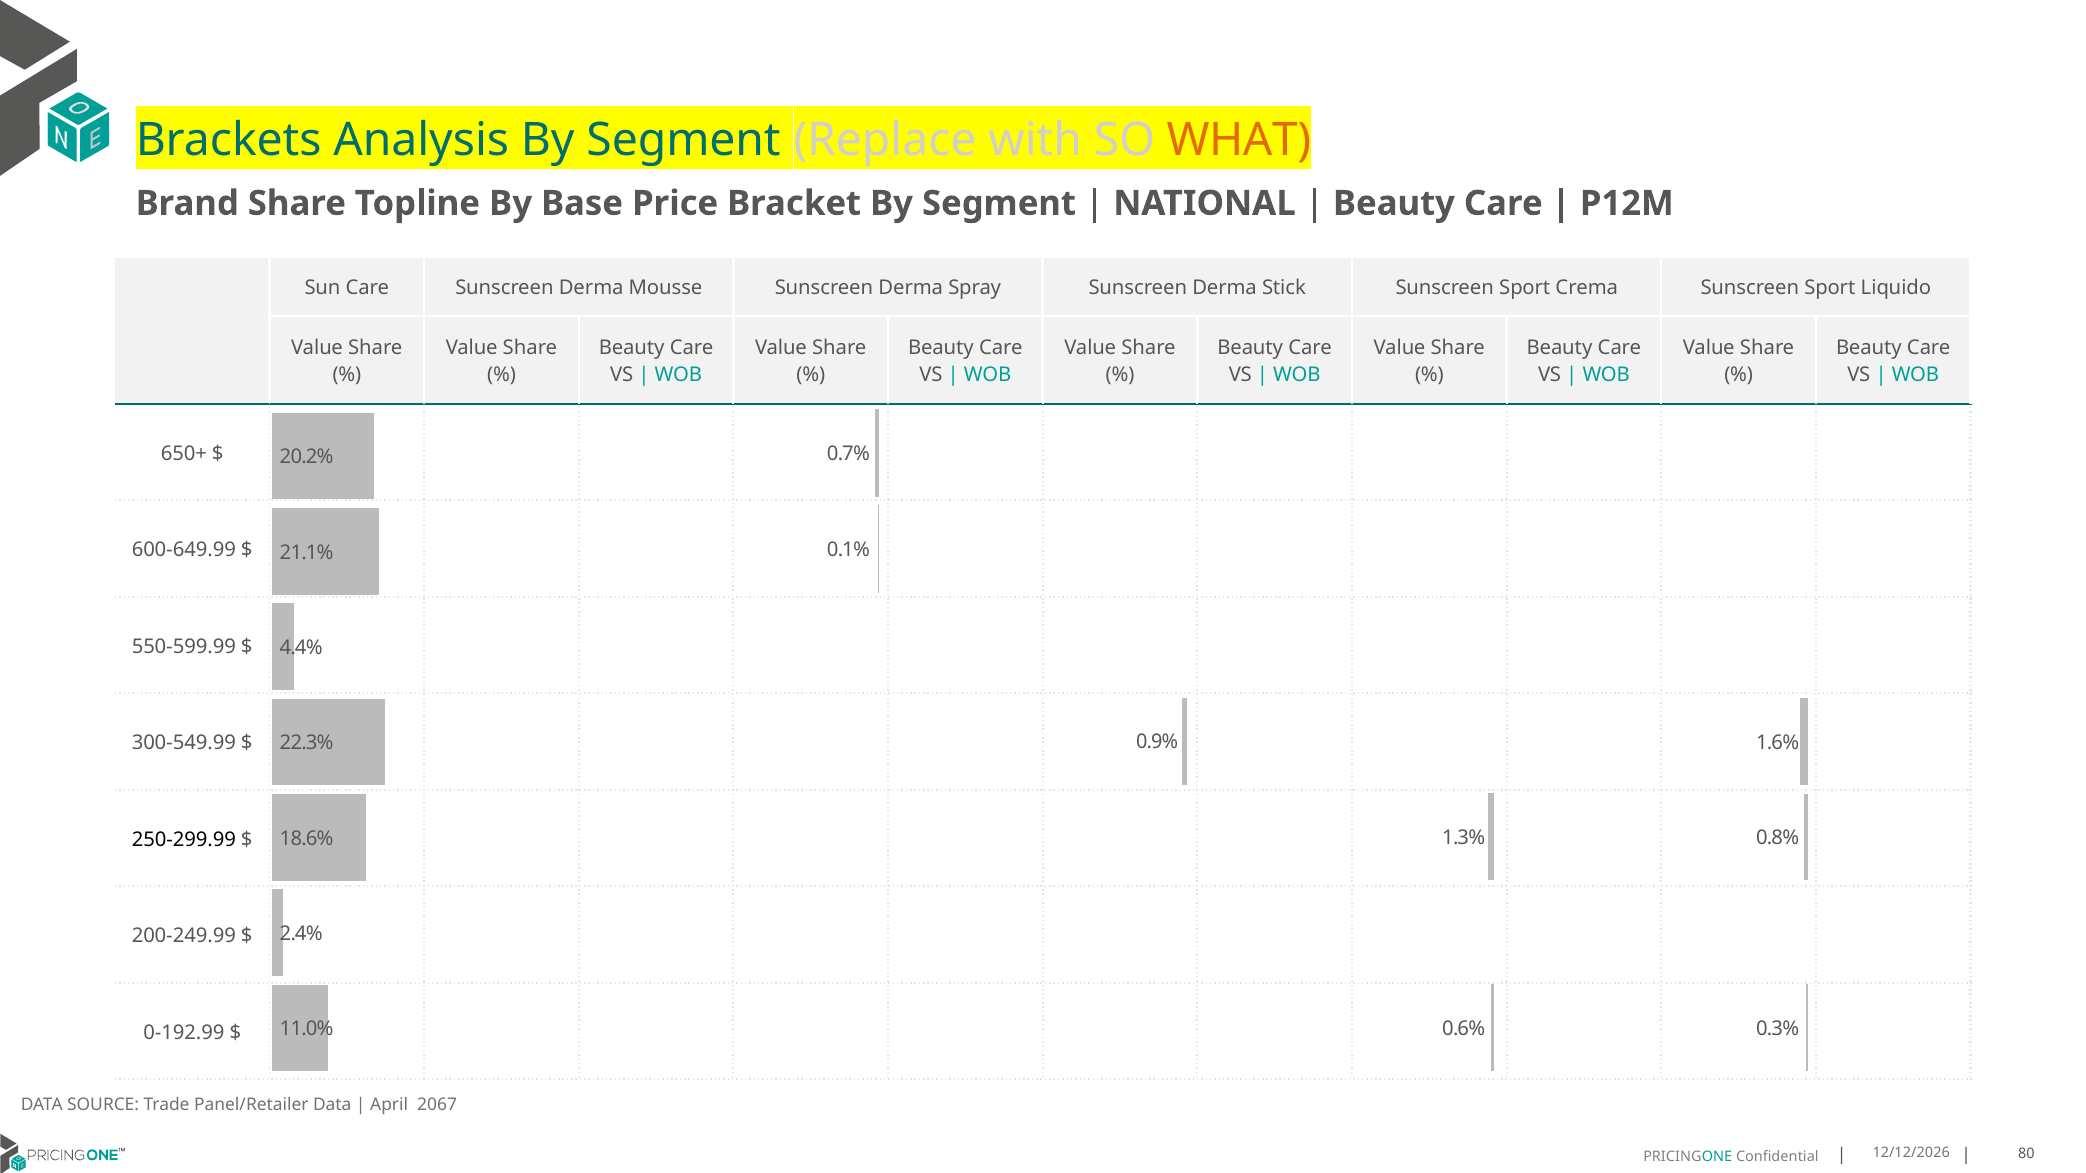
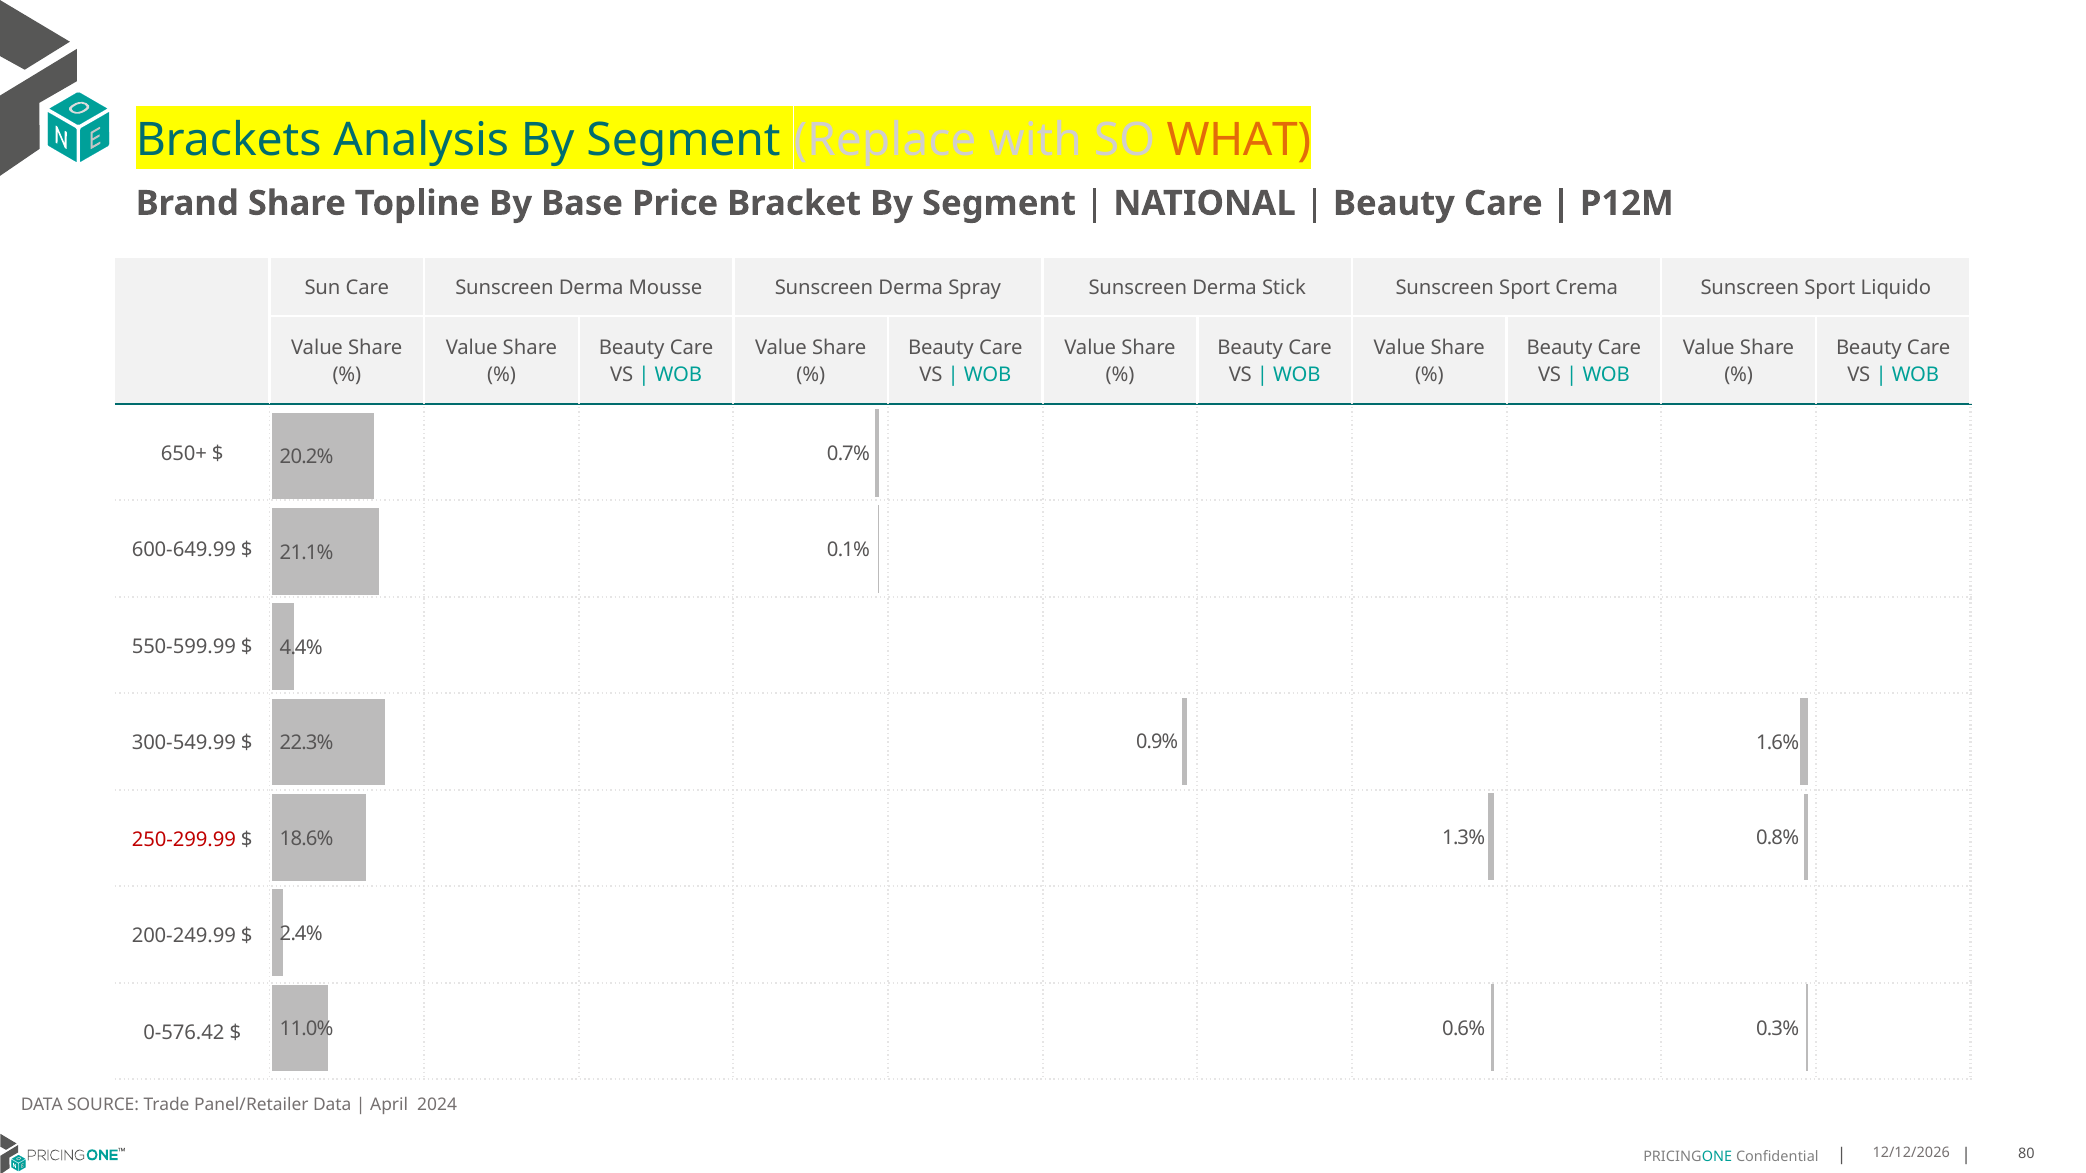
250-299.99 colour: black -> red (184, 840)
0-192.99: 0-192.99 -> 0-576.42 (184, 1033)
2067: 2067 -> 2024 (437, 1105)
